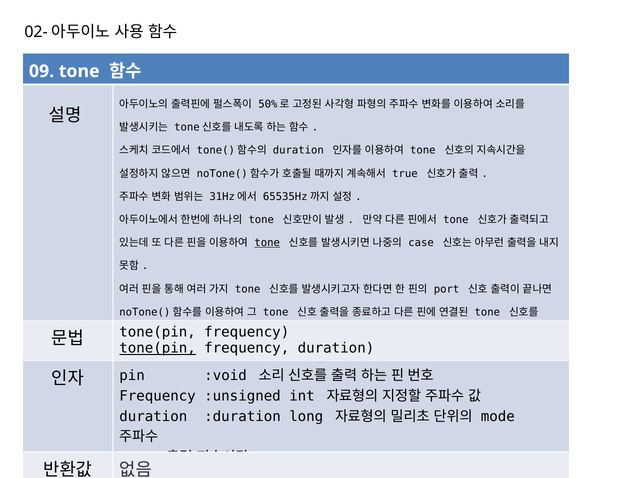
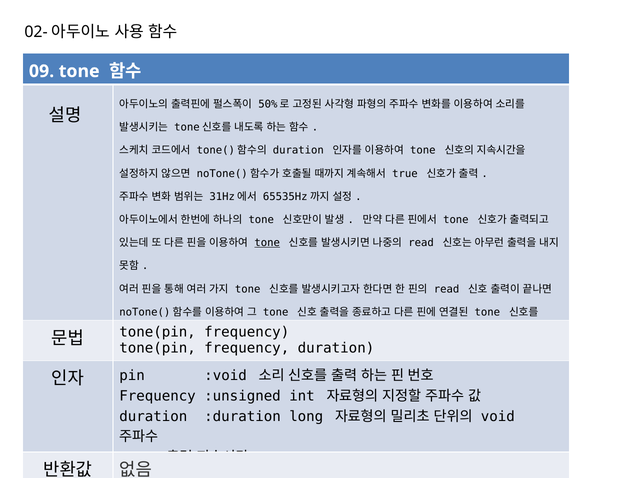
case: case -> read (421, 243)
port: port -> read (447, 289)
tone(pin underline: present -> none (158, 348)
mode: mode -> void (498, 416)
